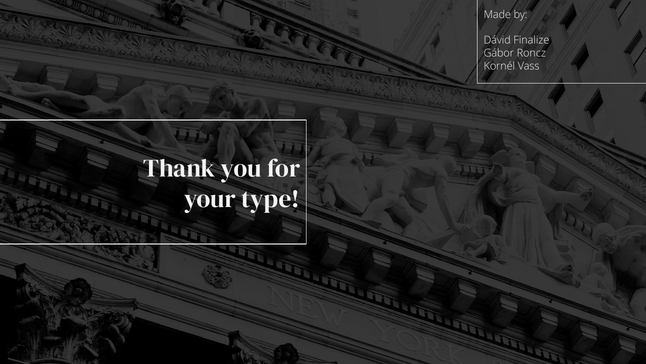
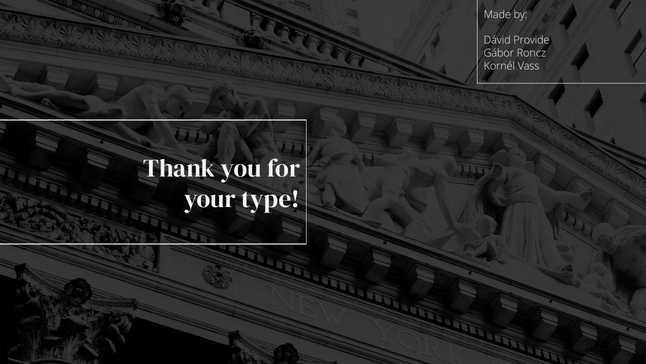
Finalize: Finalize -> Provide (531, 40)
